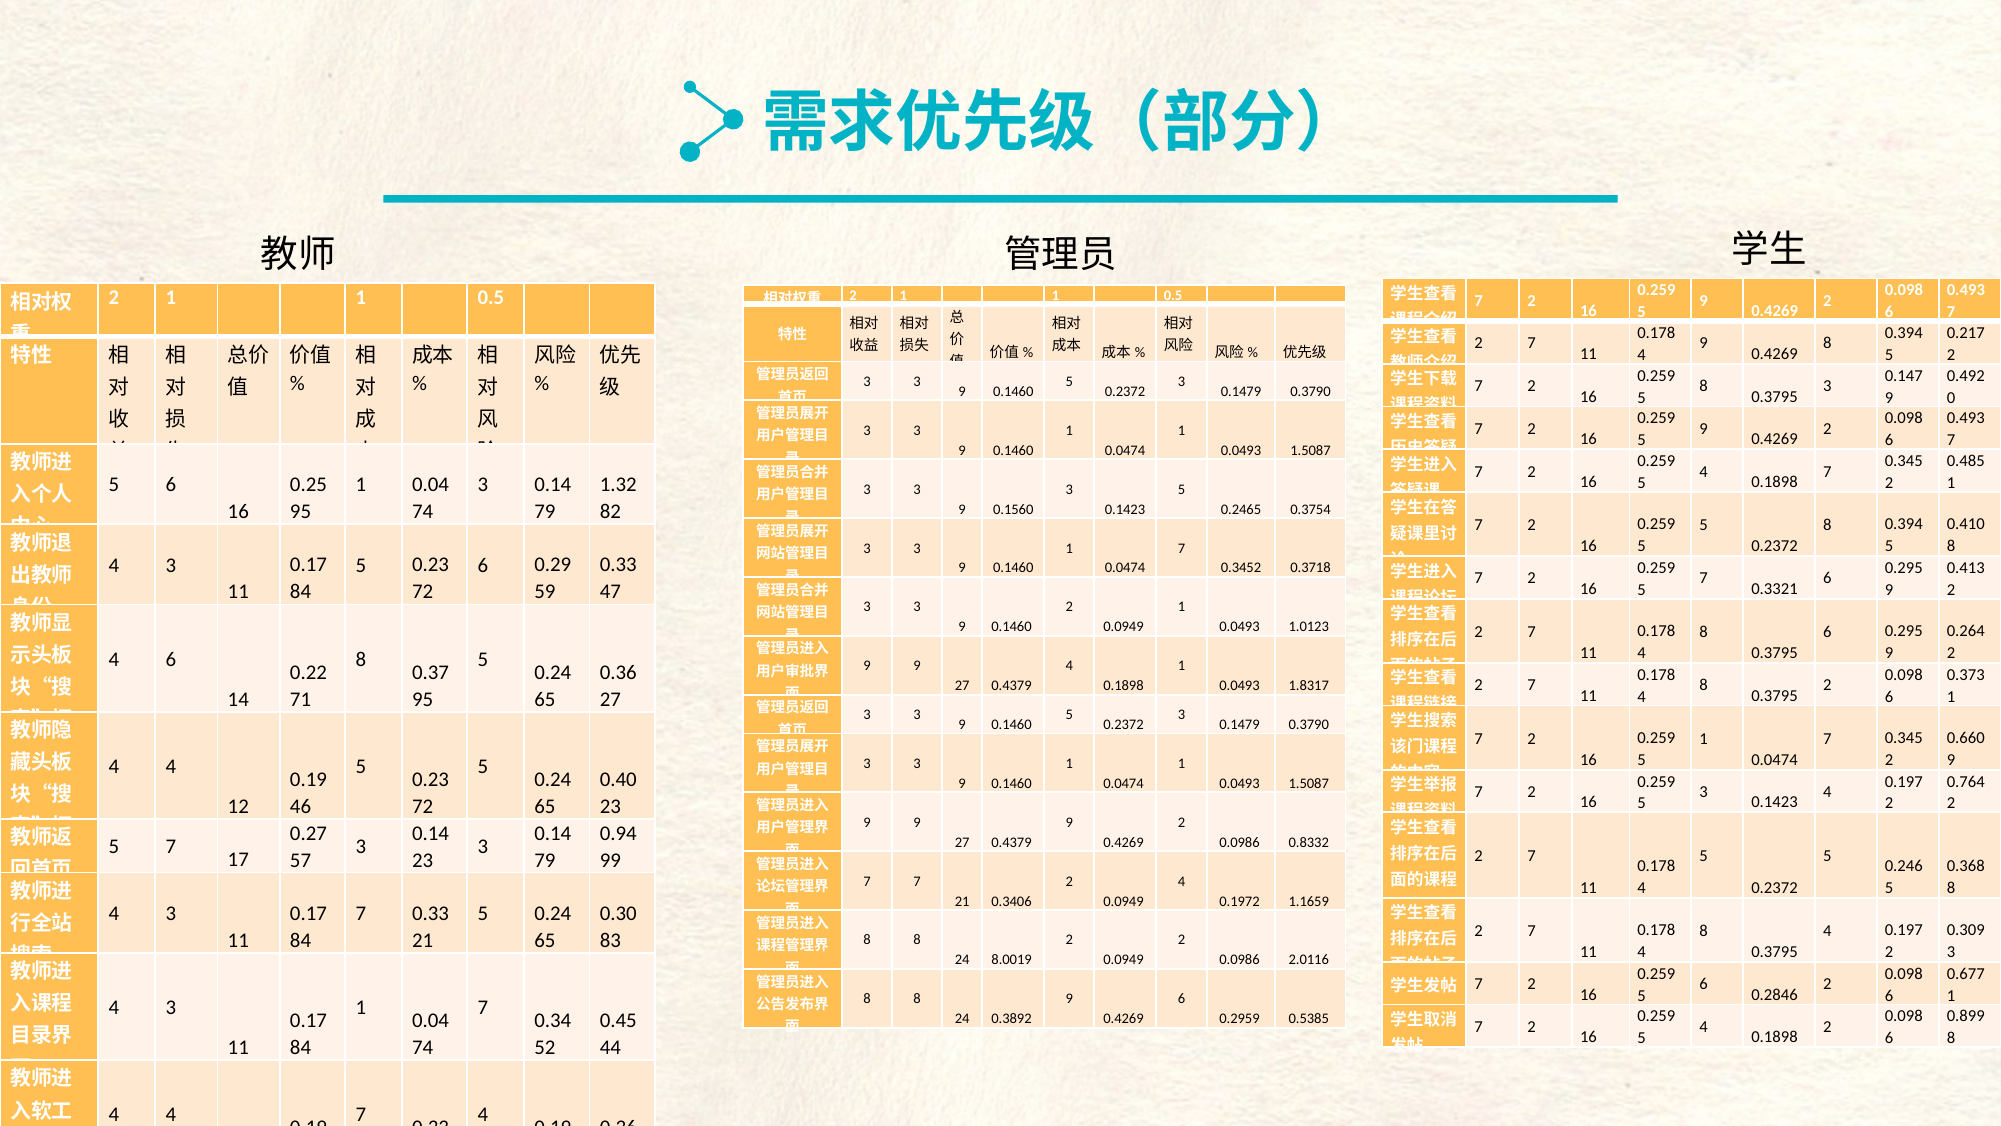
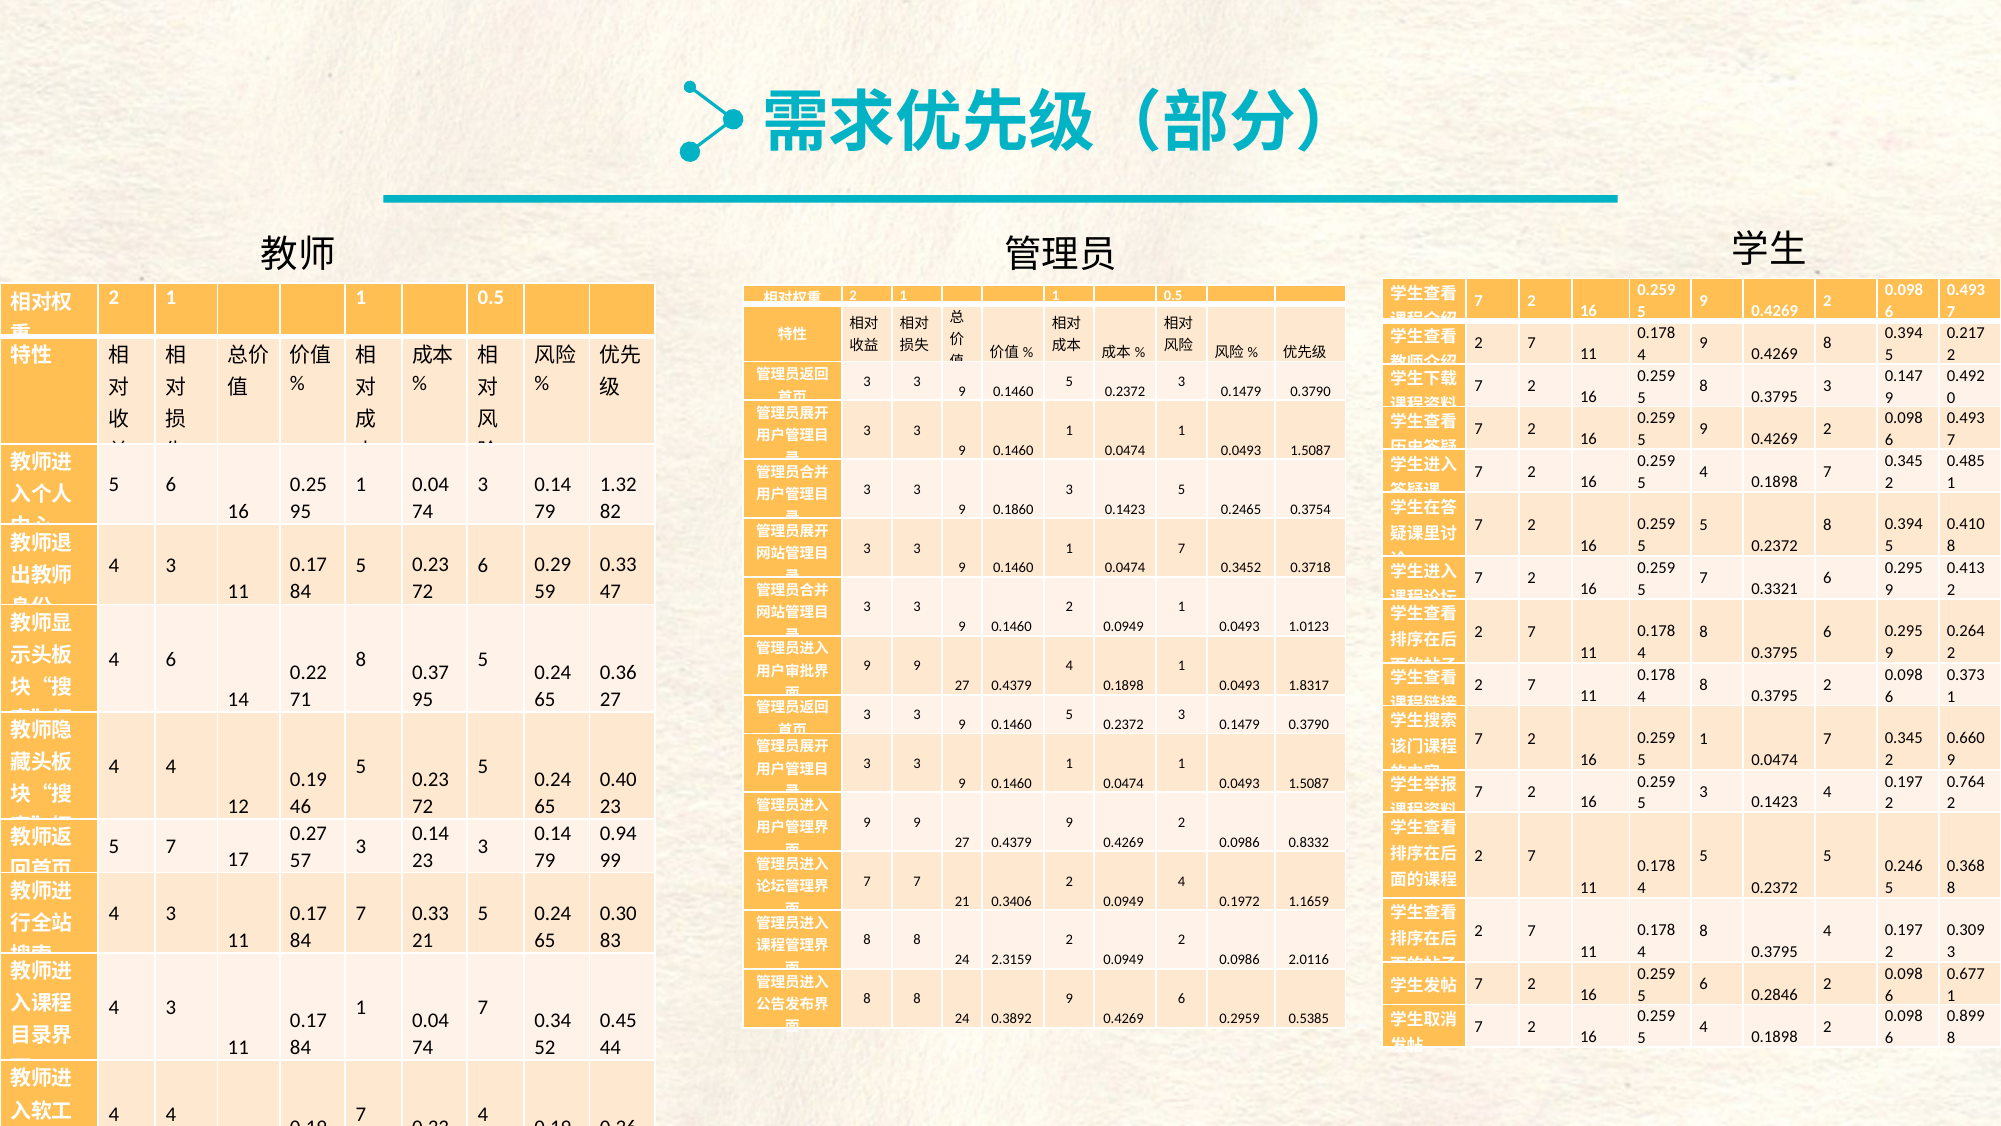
0.1560: 0.1560 -> 0.1860 (1013, 509)
8.0019: 8.0019 -> 2.3159 (1012, 960)
